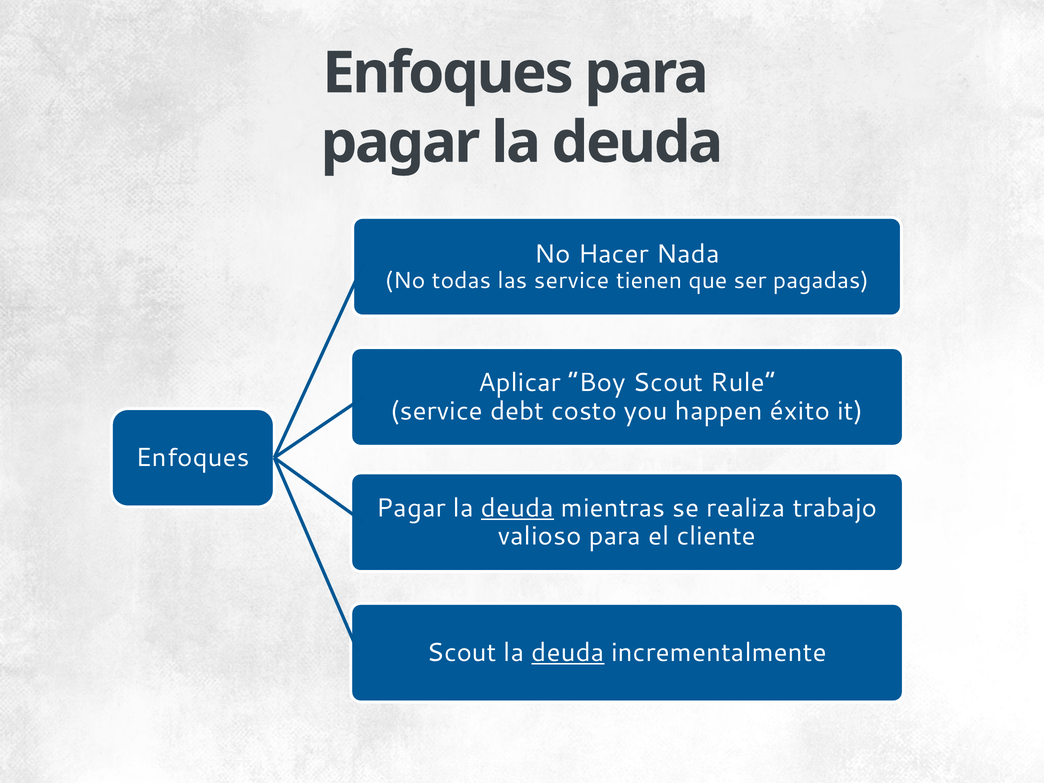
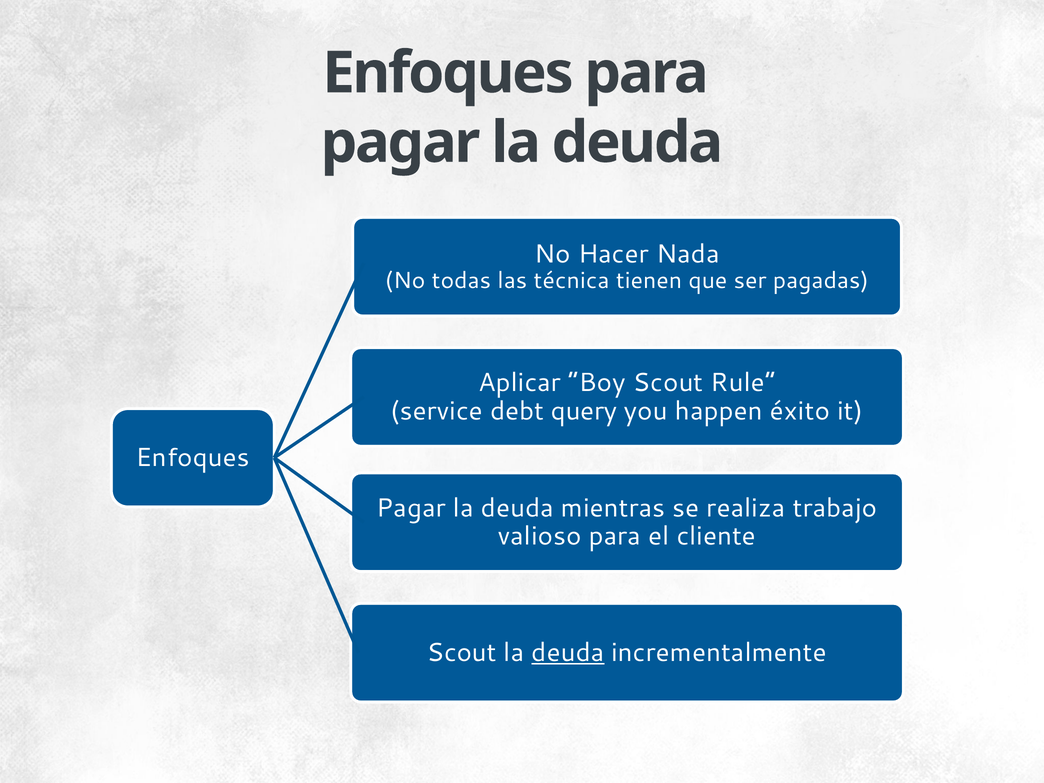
las service: service -> técnica (572, 281)
costo: costo -> query (584, 411)
deuda underline: present -> none (517, 508)
